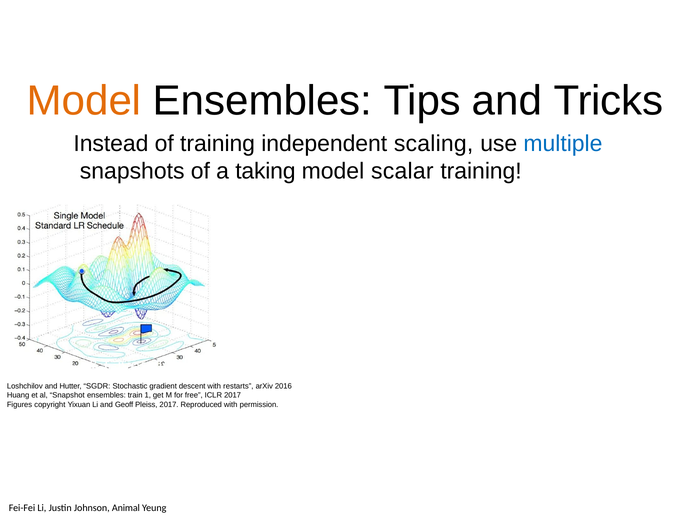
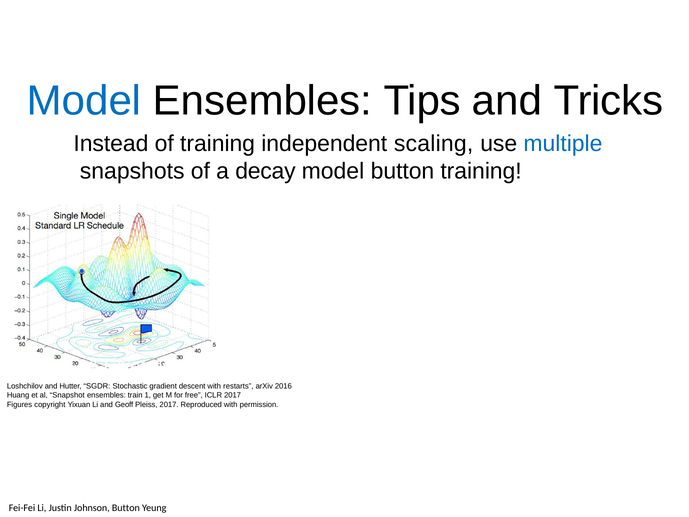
Model colour: orange -> blue (84, 101)
taking: taking -> decay (265, 171)
model scalar: scalar -> button (402, 171)
Johnson Animal: Animal -> Button (126, 508)
